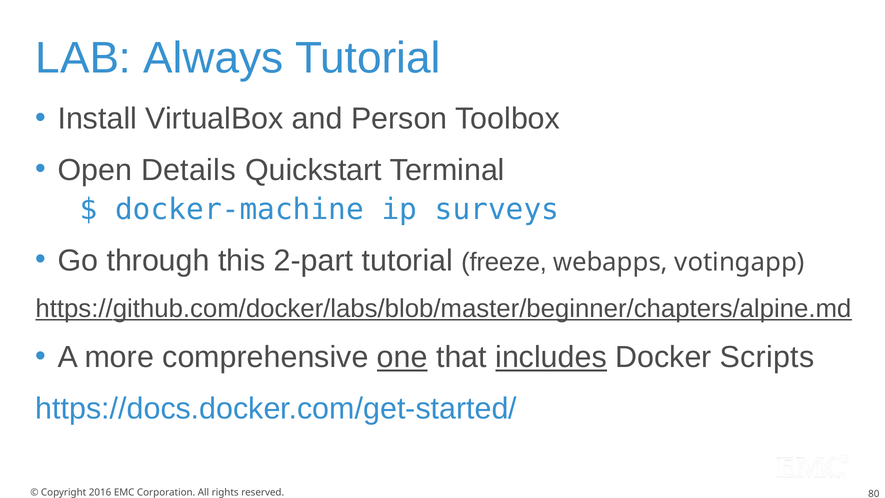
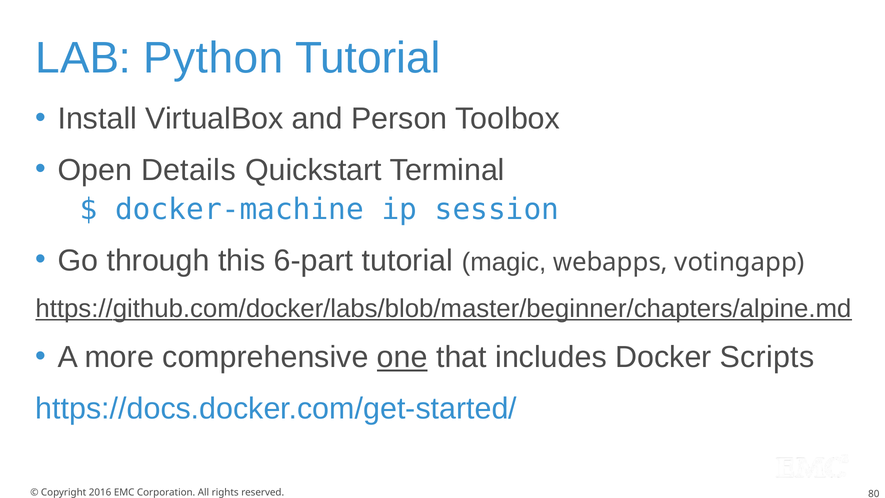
Always: Always -> Python (213, 58)
surveys: surveys -> session (497, 210)
2-part: 2-part -> 6-part (314, 260)
freeze: freeze -> magic (504, 262)
includes underline: present -> none (551, 357)
